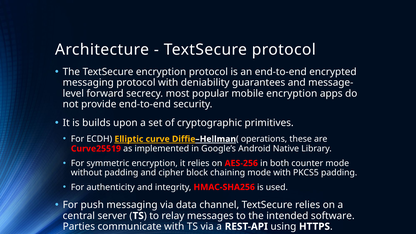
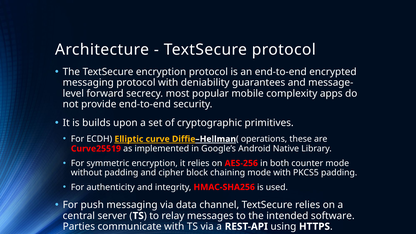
mobile encryption: encryption -> complexity (292, 93)
